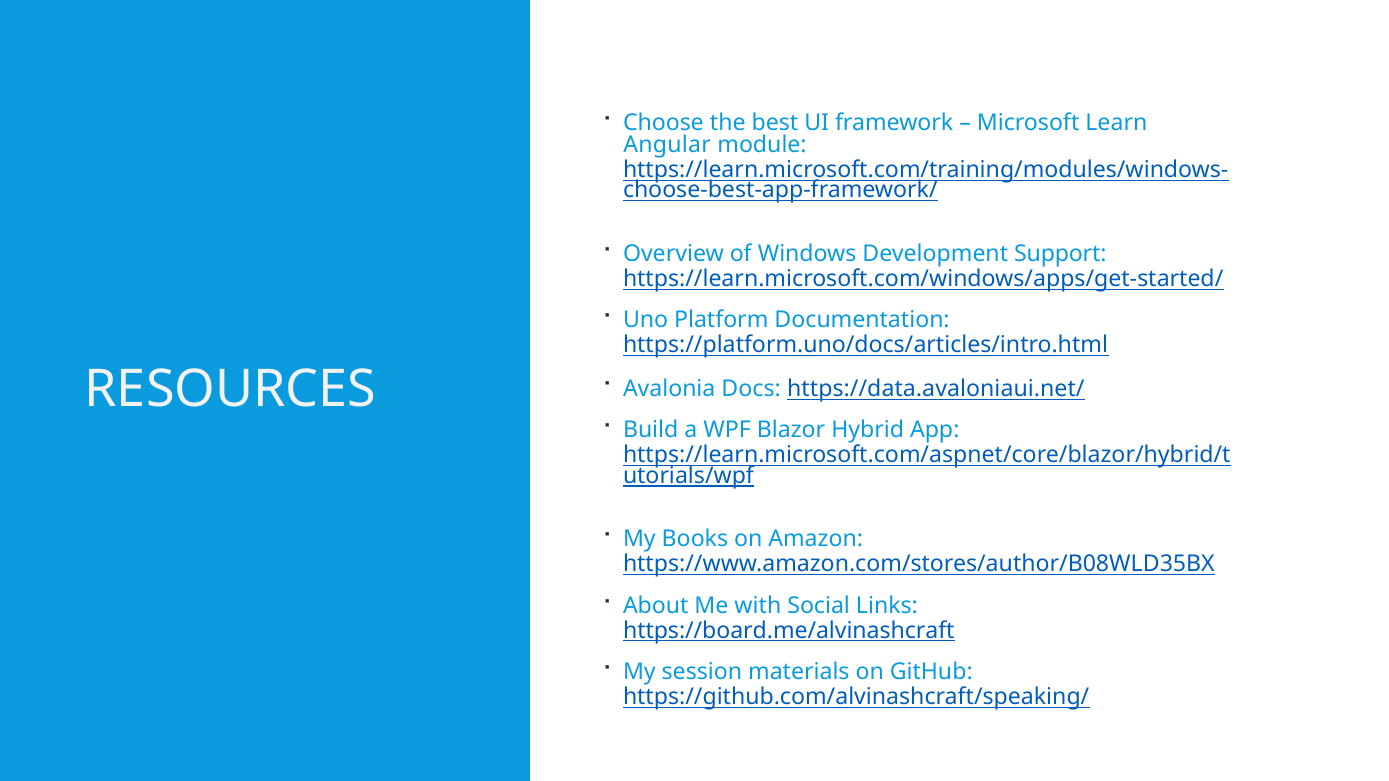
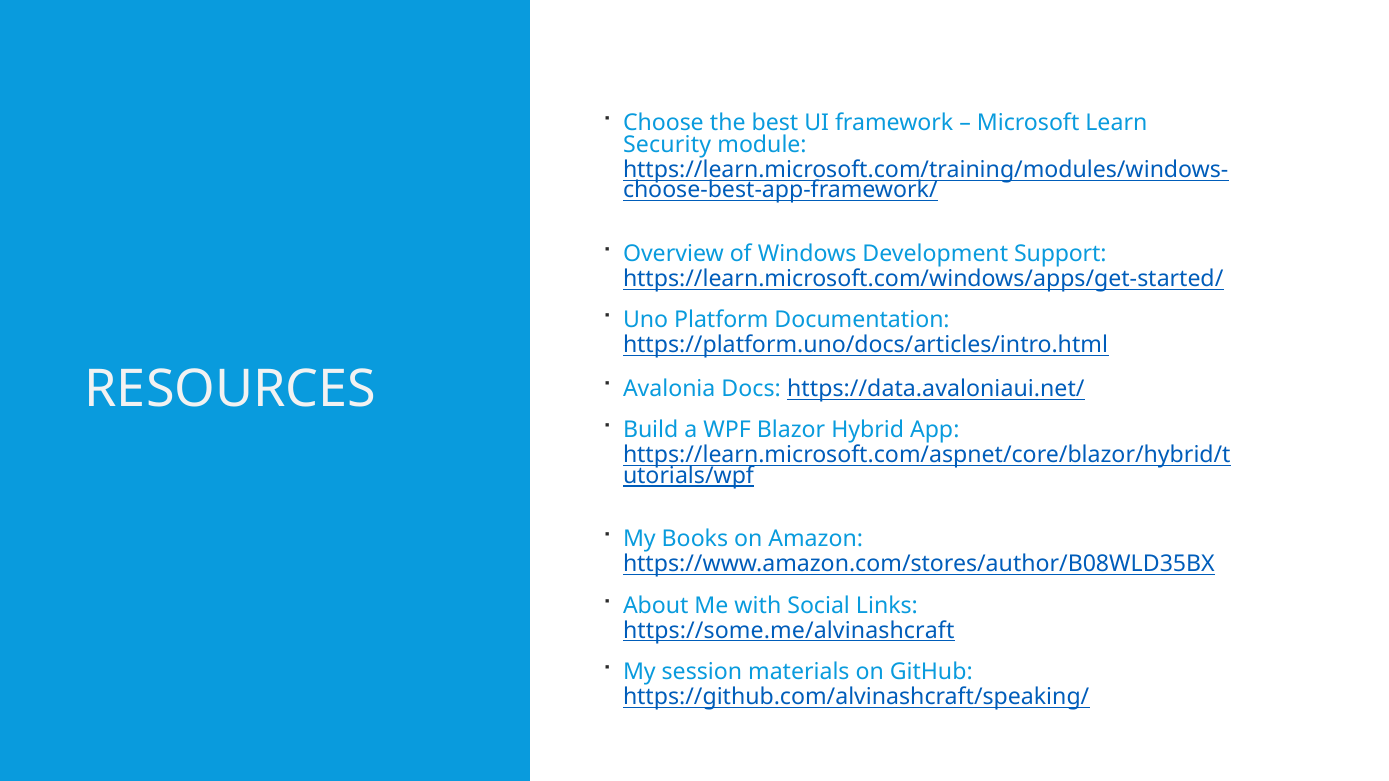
Angular: Angular -> Security (667, 145)
https://board.me/alvinashcraft: https://board.me/alvinashcraft -> https://some.me/alvinashcraft (789, 631)
